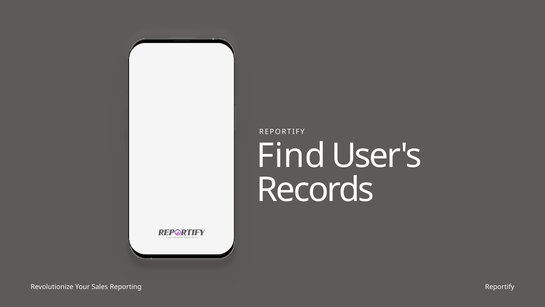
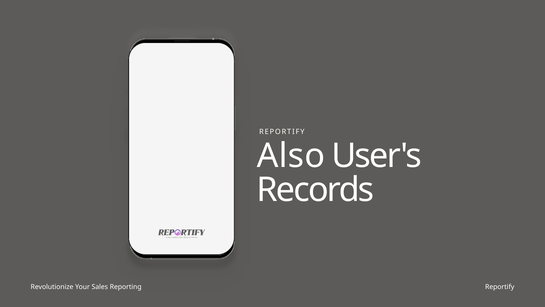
Find: Find -> Also (291, 156)
